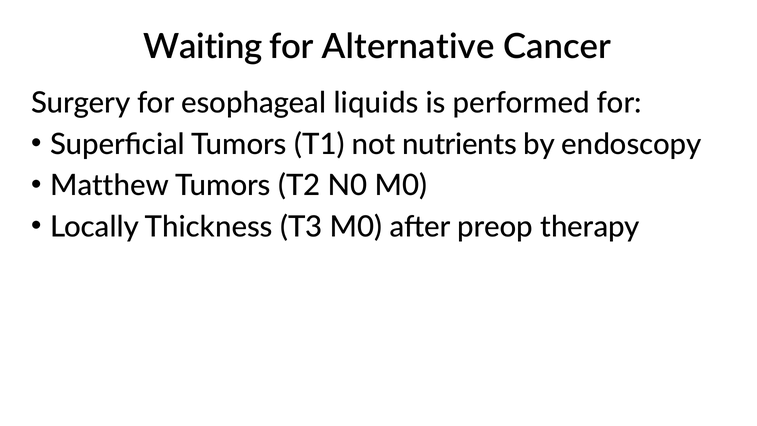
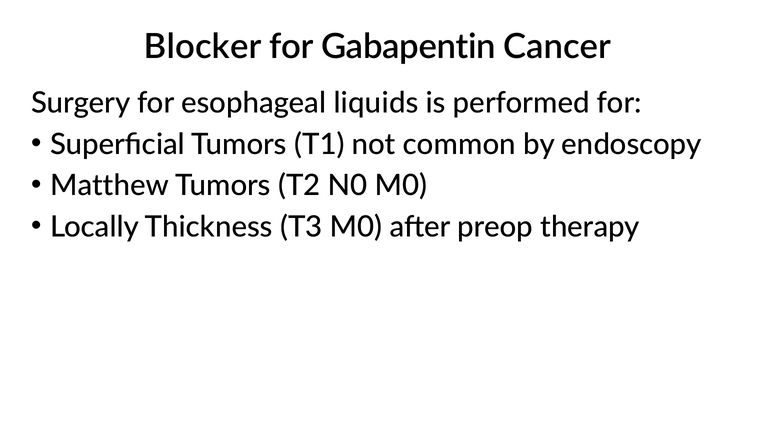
Waiting: Waiting -> Blocker (203, 47)
Alternative: Alternative -> Gabapentin (408, 47)
nutrients: nutrients -> common (459, 144)
